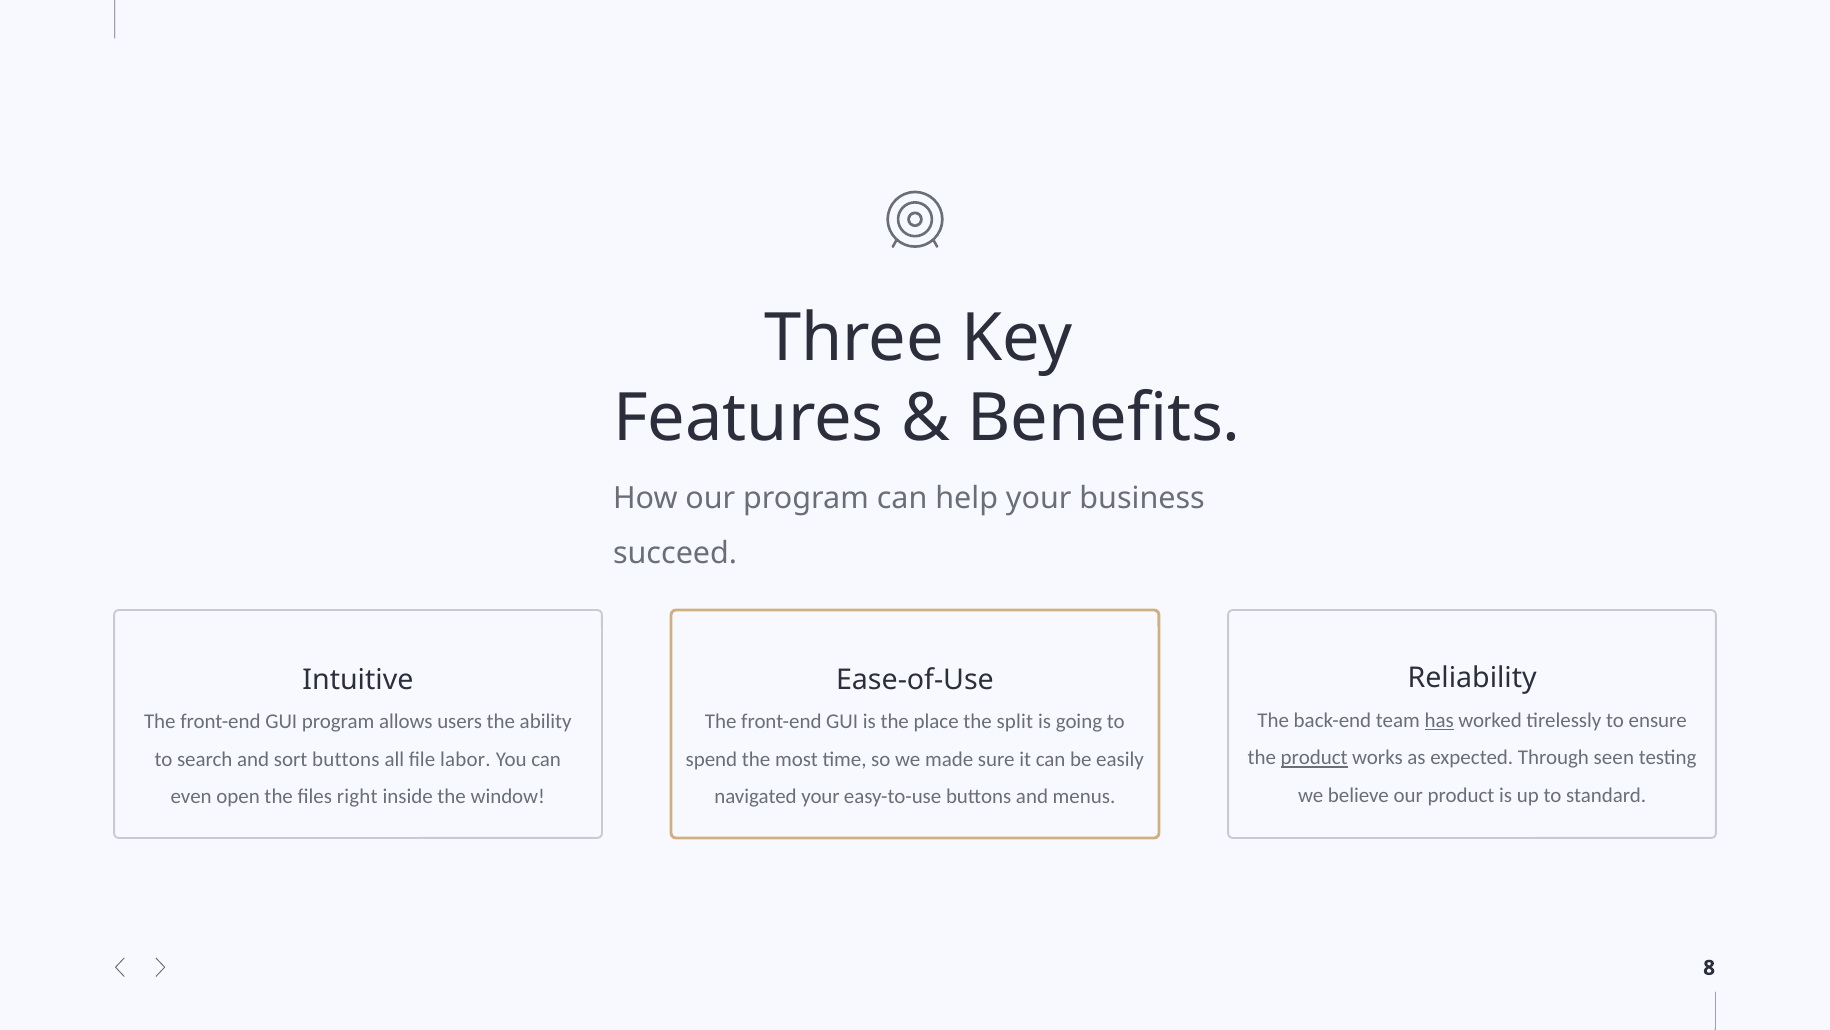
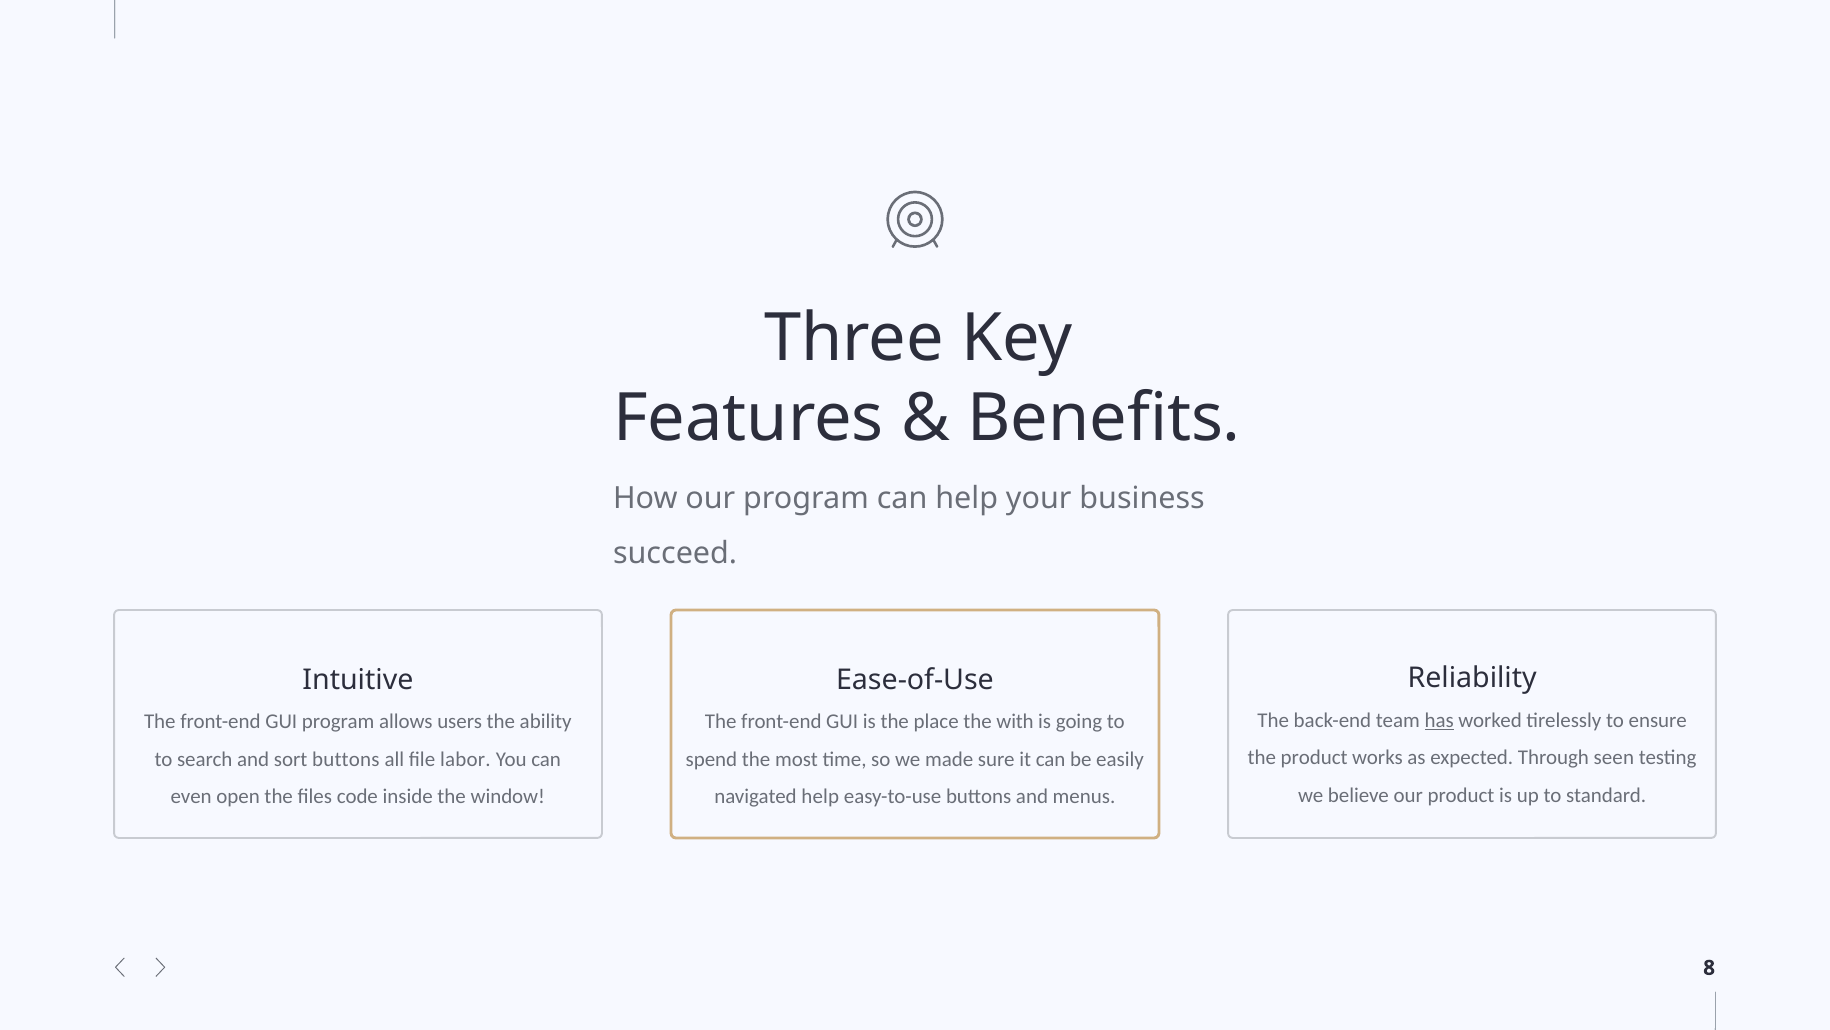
split: split -> with (1015, 721)
product underline: present -> none (1314, 758)
right: right -> code (357, 796)
navigated your: your -> help (820, 796)
